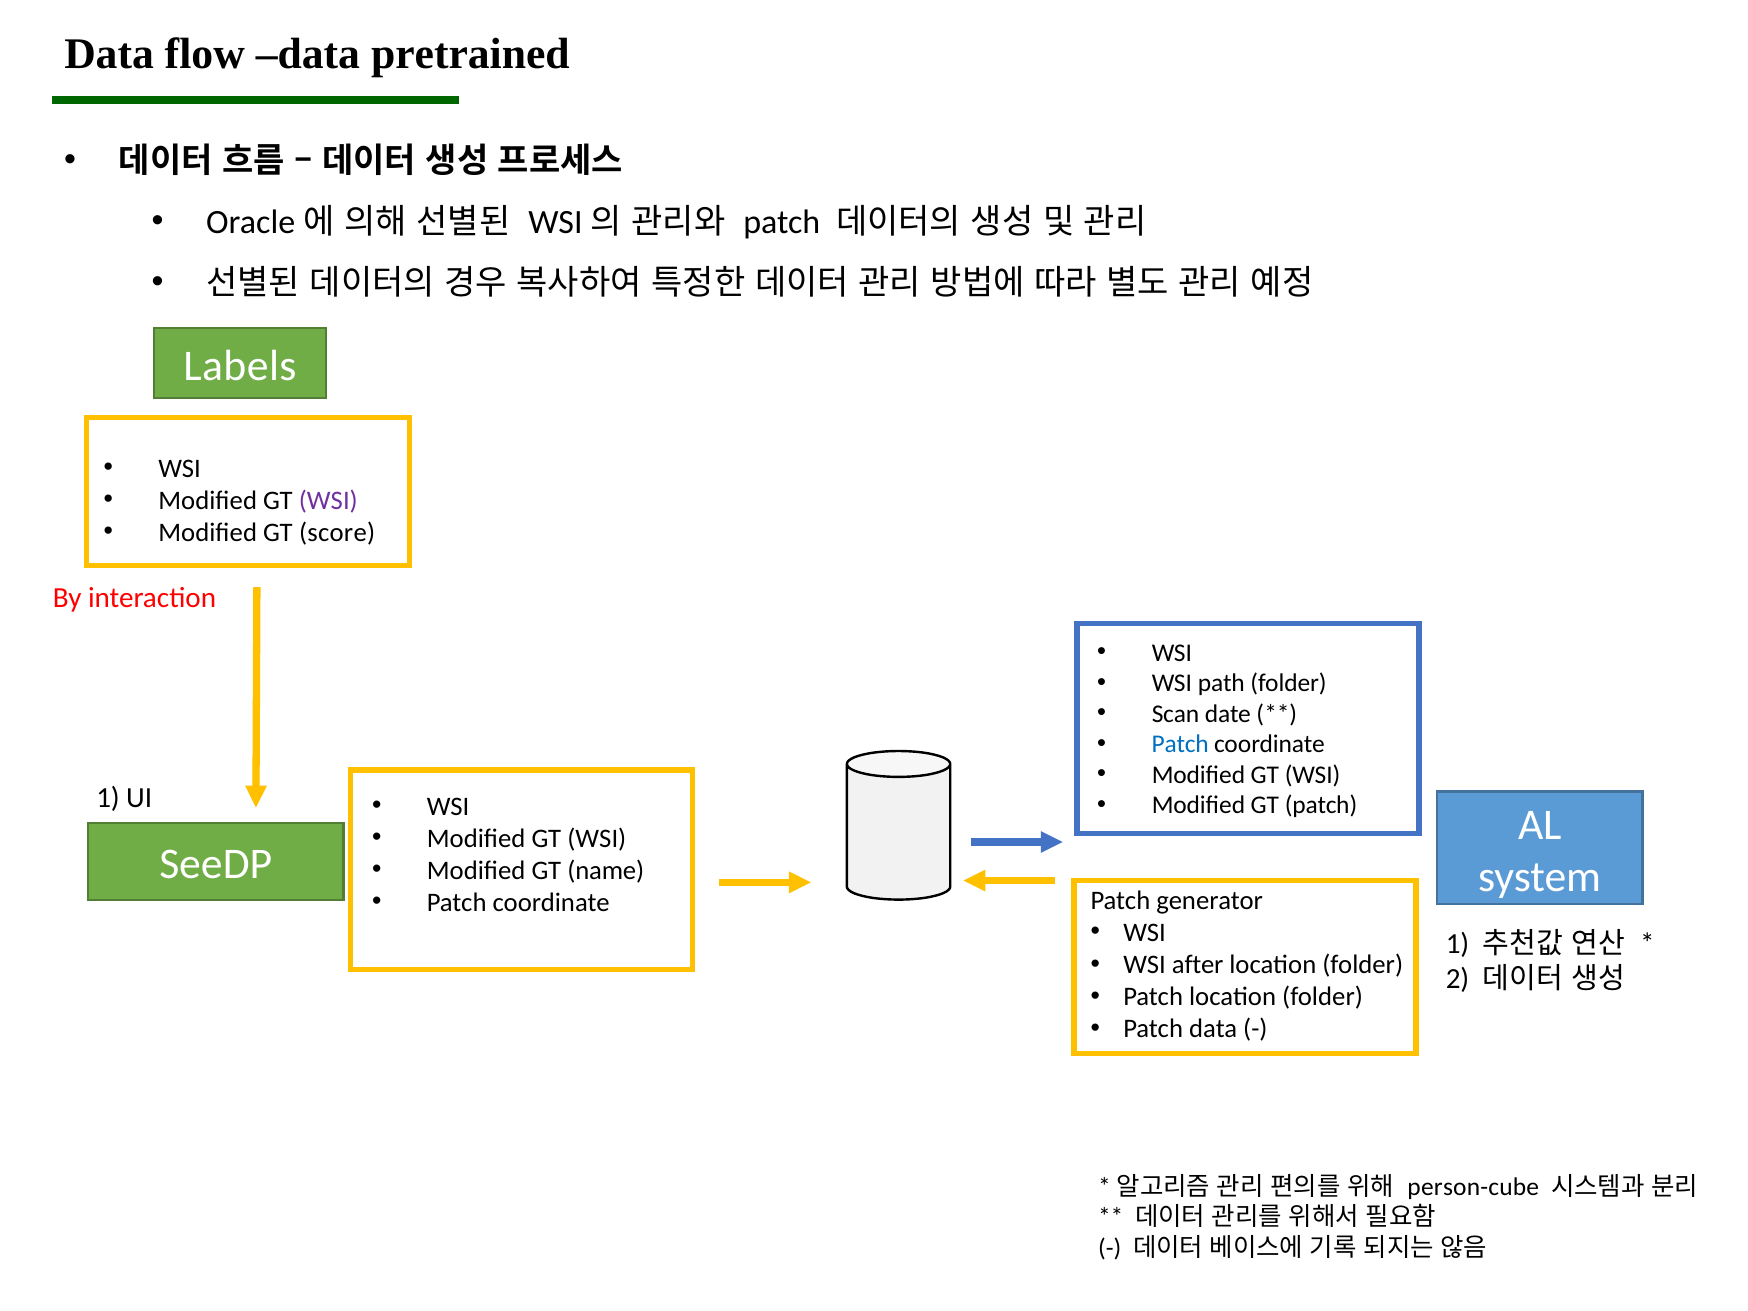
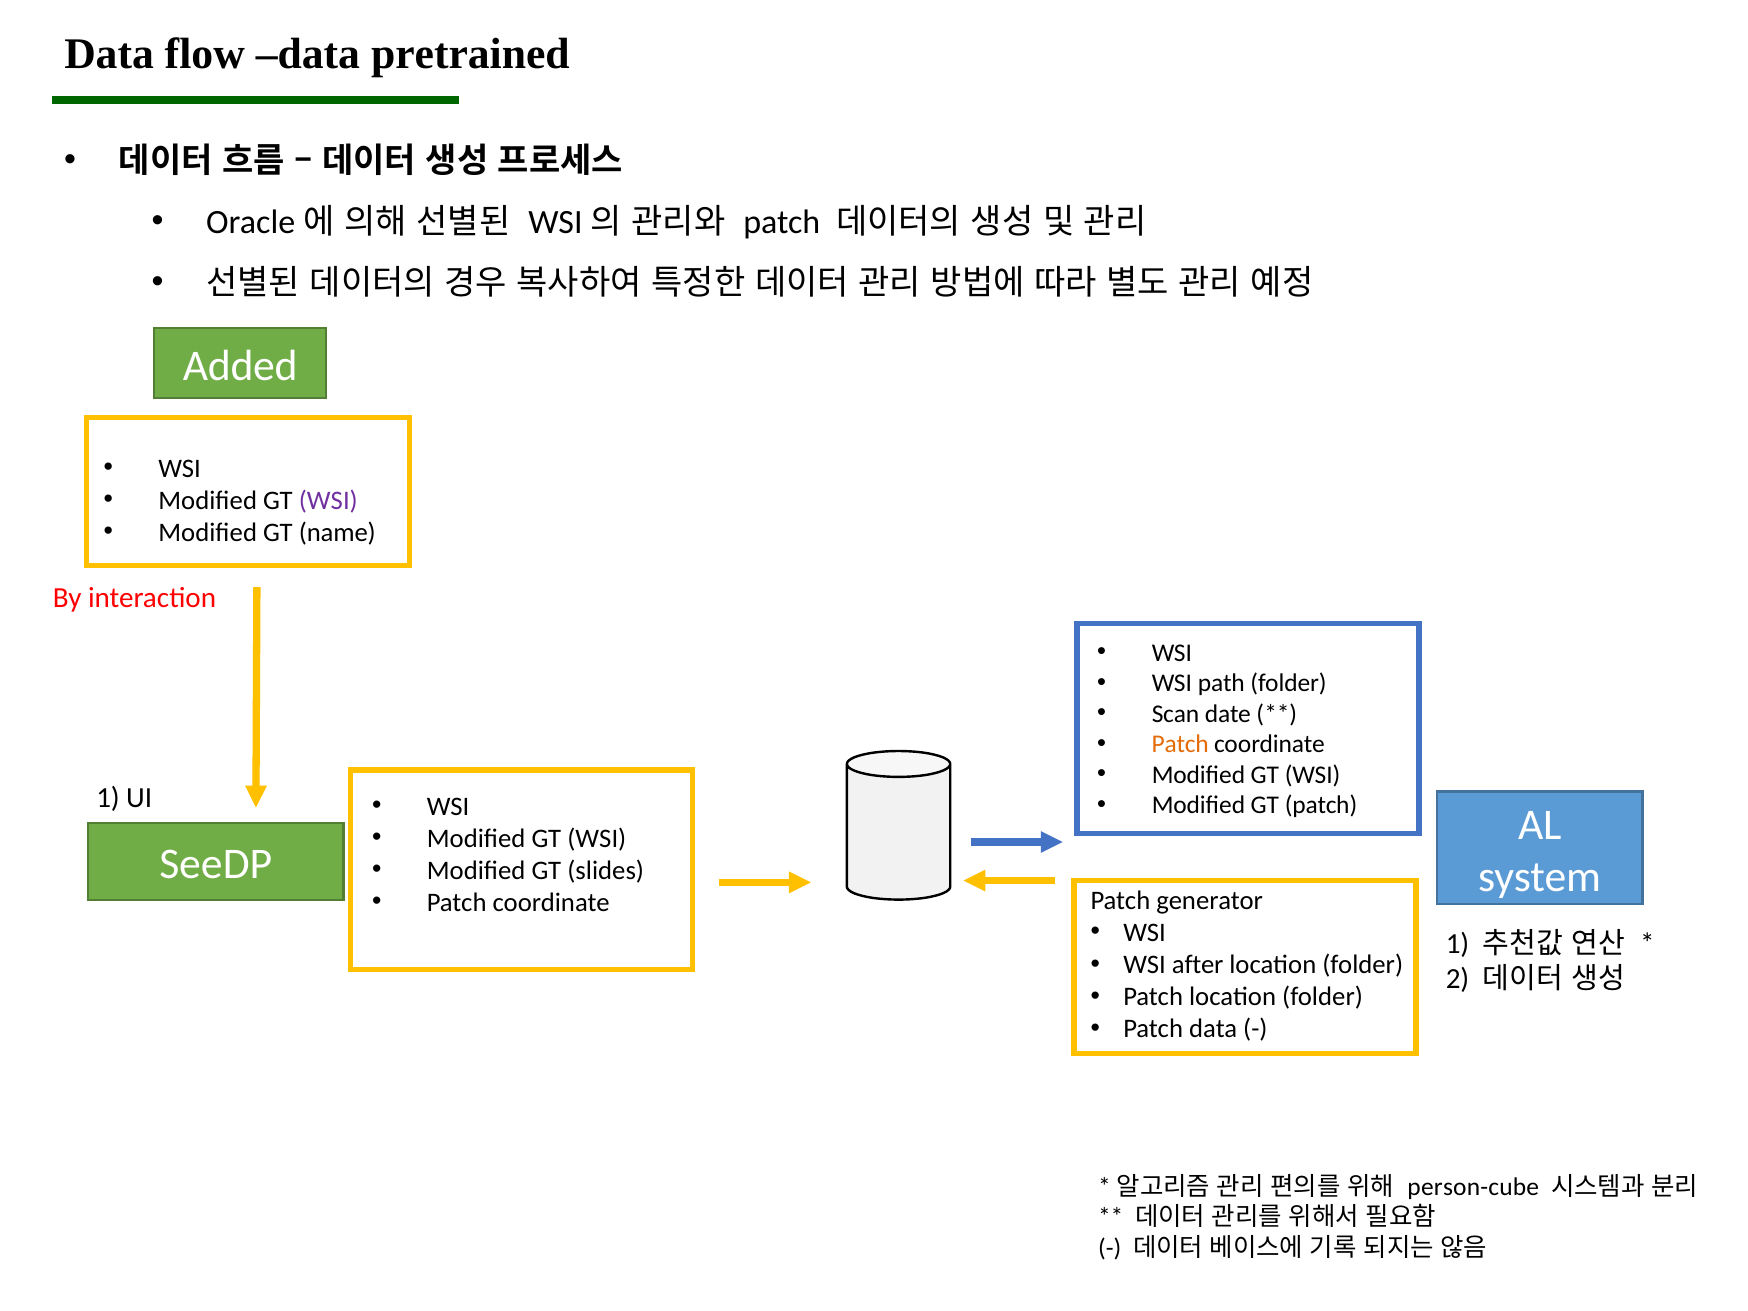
Labels: Labels -> Added (240, 366)
score: score -> name (337, 533)
Patch colour: blue -> orange (1180, 744)
name: name -> slides (606, 871)
